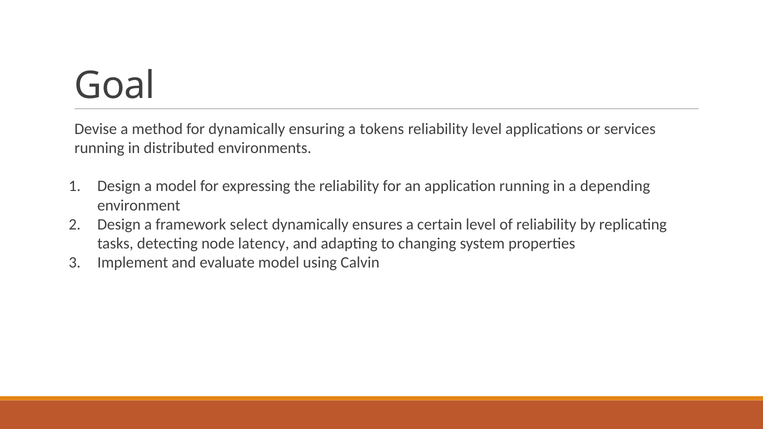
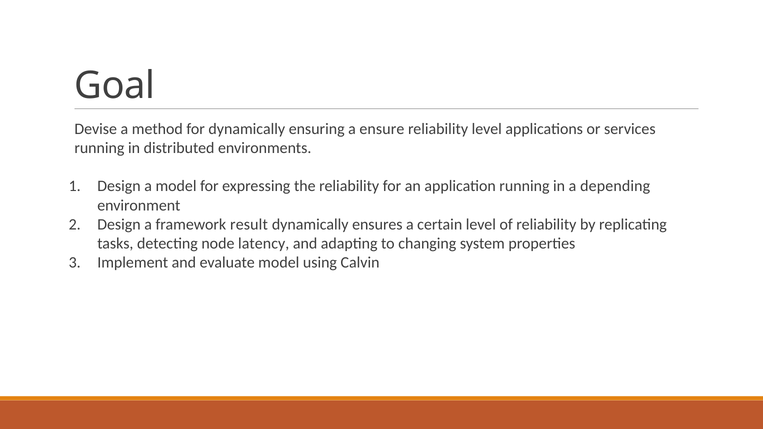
tokens: tokens -> ensure (382, 129)
select: select -> result (249, 224)
